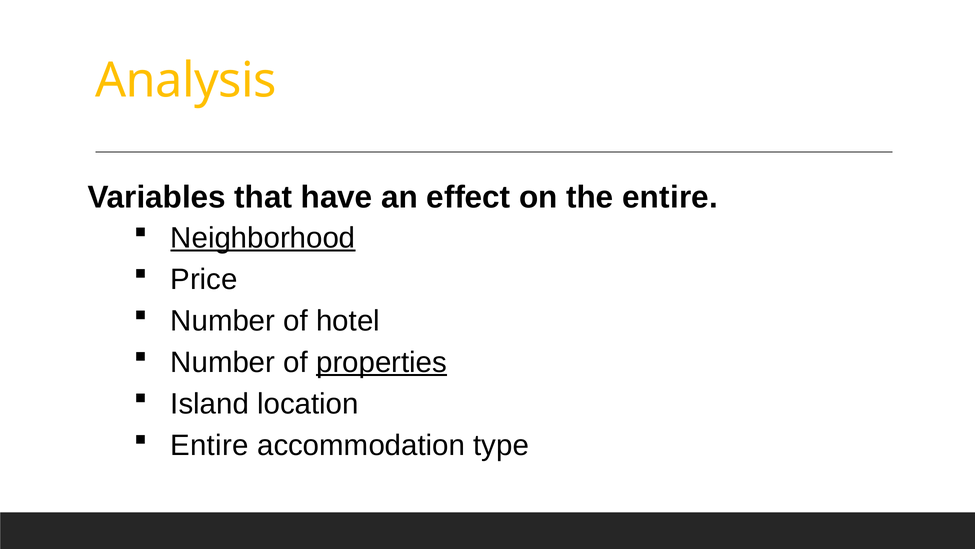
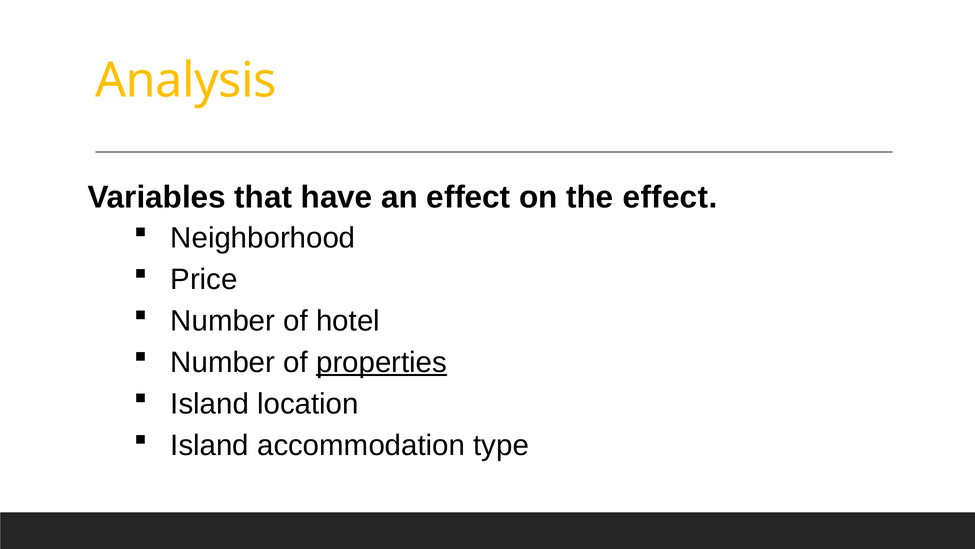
the entire: entire -> effect (670, 197)
Neighborhood underline: present -> none (263, 238)
Entire: Entire -> Island (210, 445)
